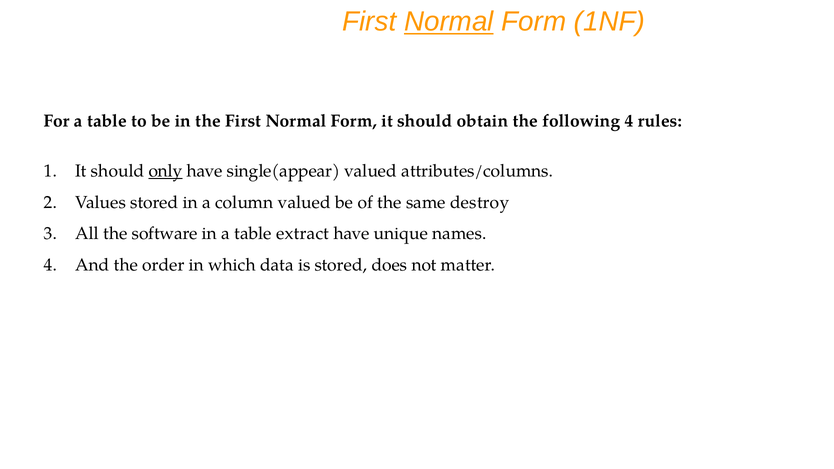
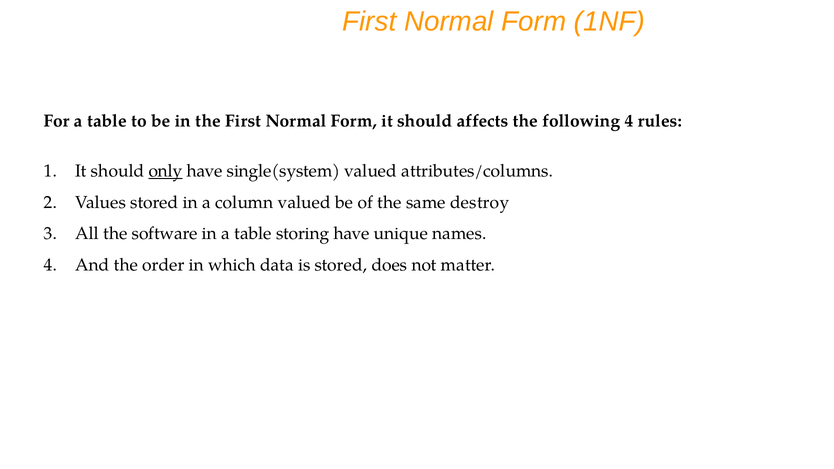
Normal underline: present -> none (449, 22)
obtain: obtain -> affects (483, 121)
single(appear: single(appear -> single(system (283, 171)
extract: extract -> storing (303, 234)
